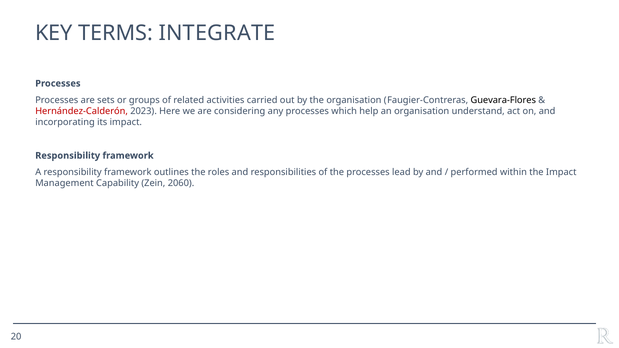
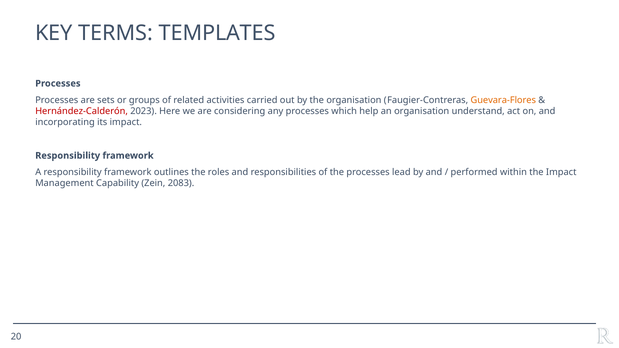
INTEGRATE: INTEGRATE -> TEMPLATES (217, 33)
Guevara-Flores colour: black -> orange (503, 100)
2060: 2060 -> 2083 (181, 184)
